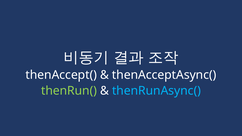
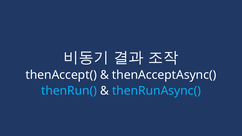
thenRun( colour: light green -> light blue (69, 91)
